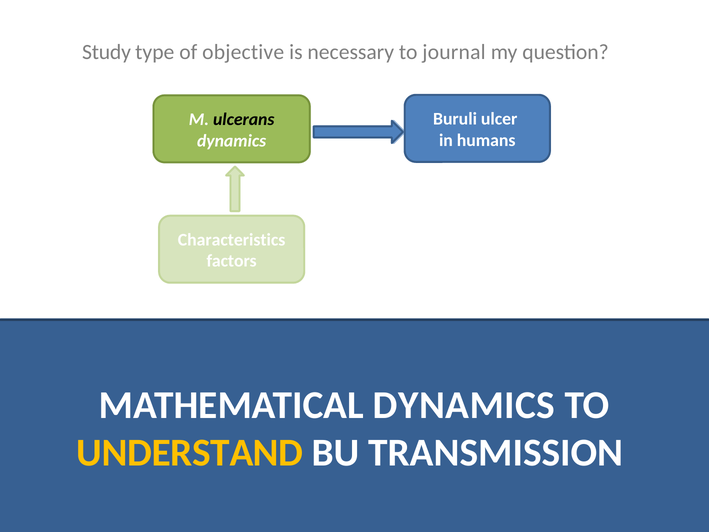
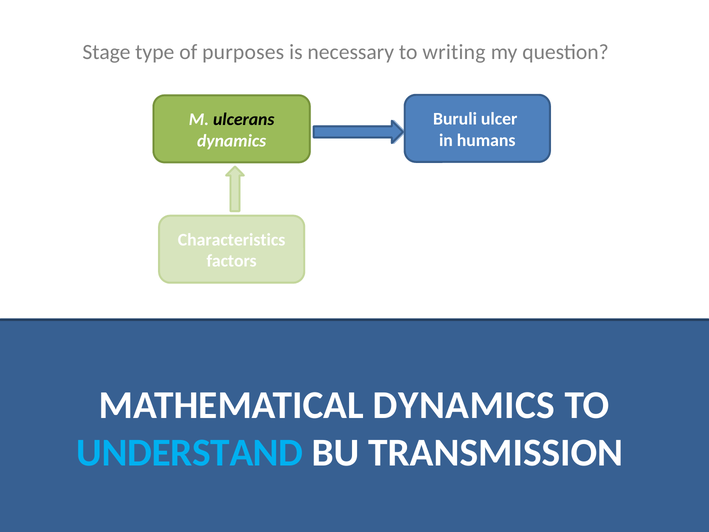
Study: Study -> Stage (106, 52)
objective: objective -> purposes (243, 52)
journal: journal -> writing (454, 52)
UNDERSTAND colour: yellow -> light blue (190, 452)
